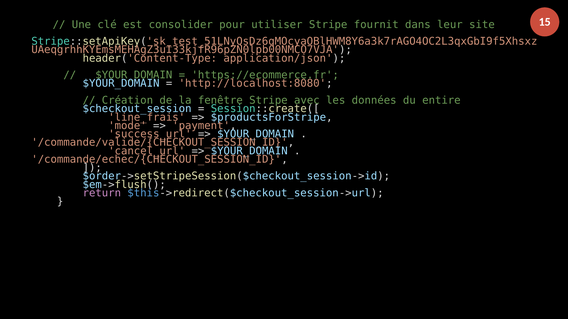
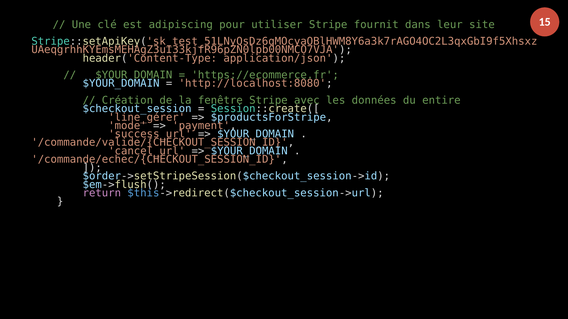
consolider: consolider -> adipiscing (181, 25)
line_frais: line_frais -> line_gérer (147, 117)
